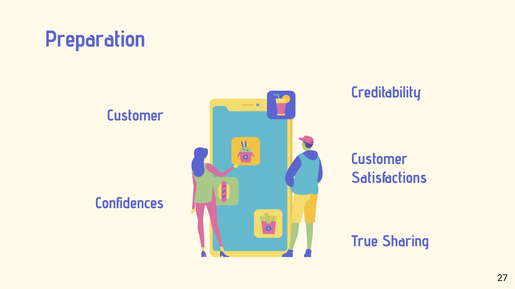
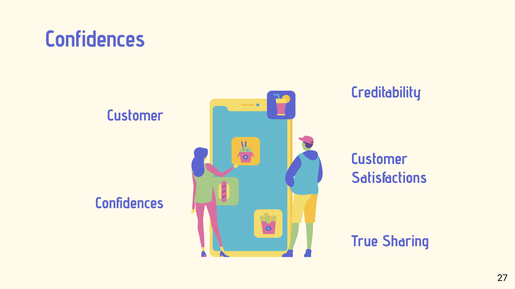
Preparation: Preparation -> Confidences (95, 39)
